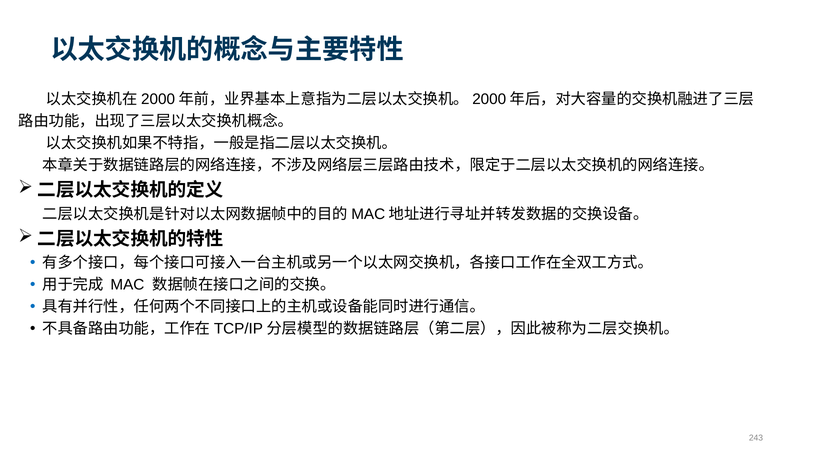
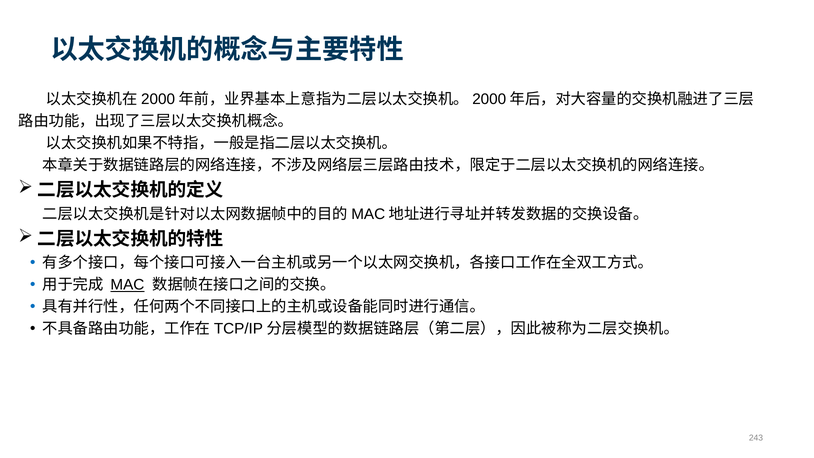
MAC underline: none -> present (127, 285)
